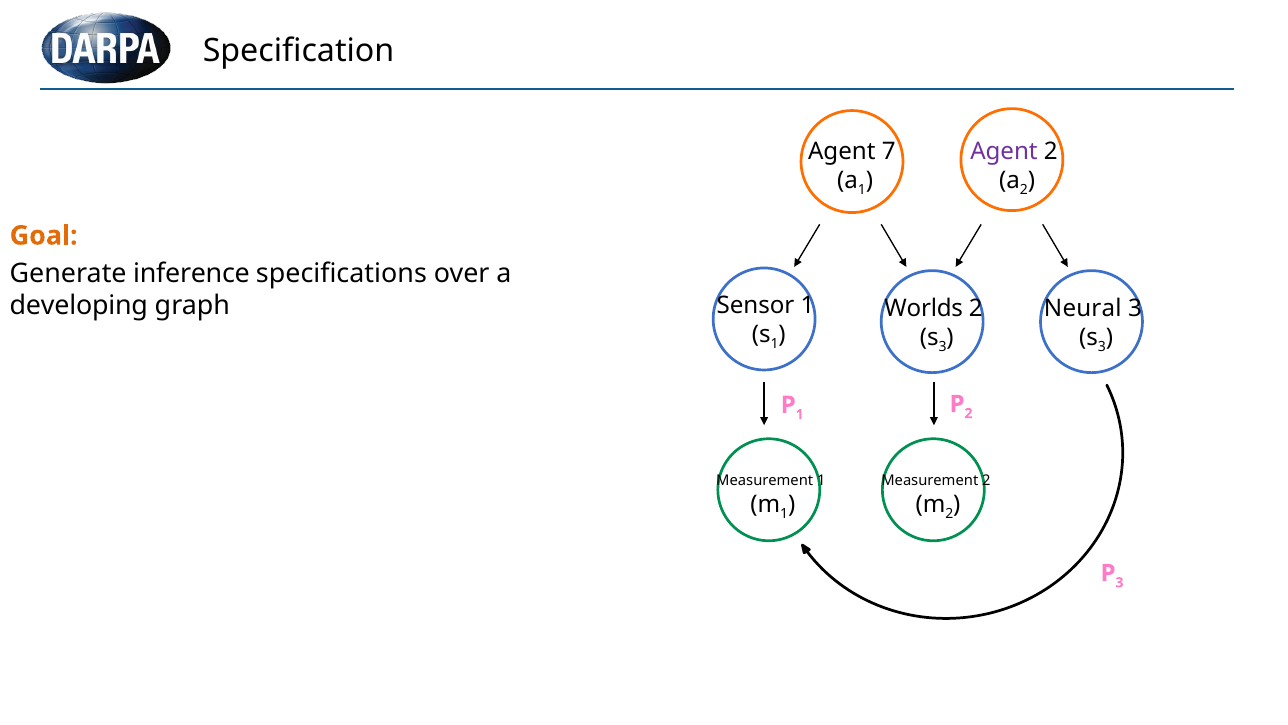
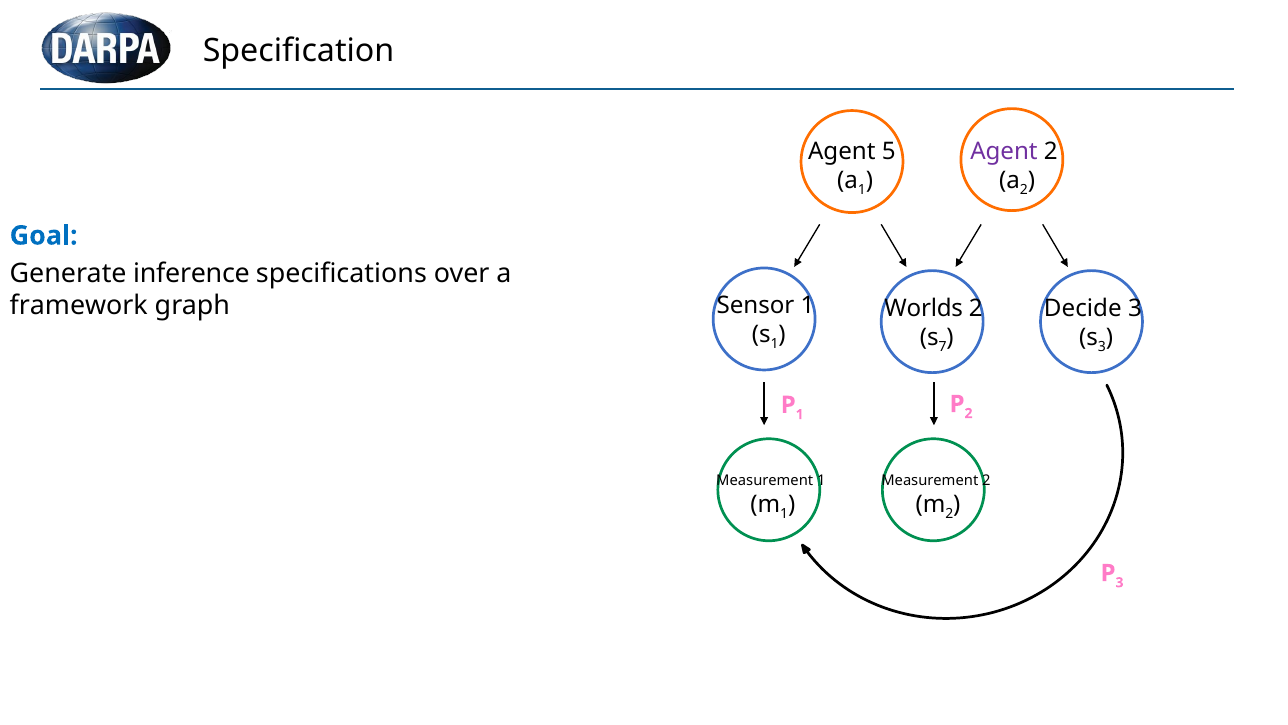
7: 7 -> 5 (889, 151)
Goal colour: orange -> blue (44, 235)
developing: developing -> framework (79, 305)
Neural: Neural -> Decide (1083, 308)
3: 3 -> 7 (943, 347)
